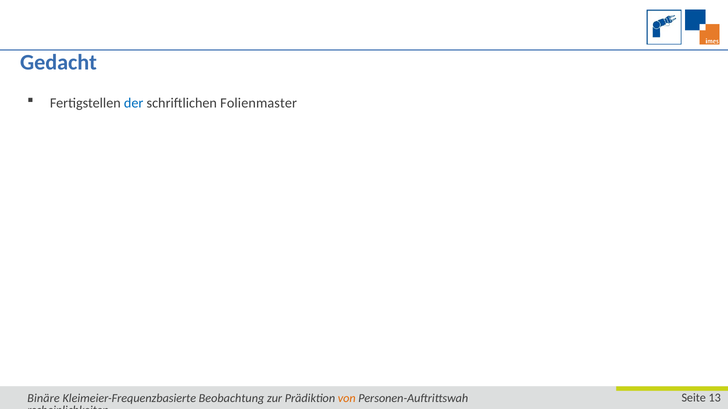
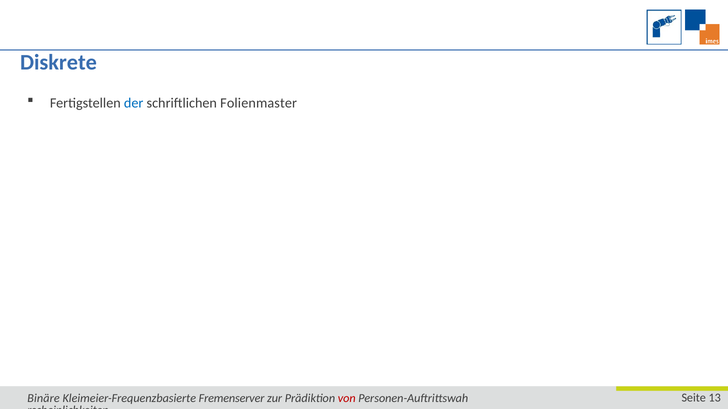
Gedacht: Gedacht -> Diskrete (58, 63)
Beobachtung: Beobachtung -> Fremenserver (232, 399)
von colour: orange -> red (347, 399)
